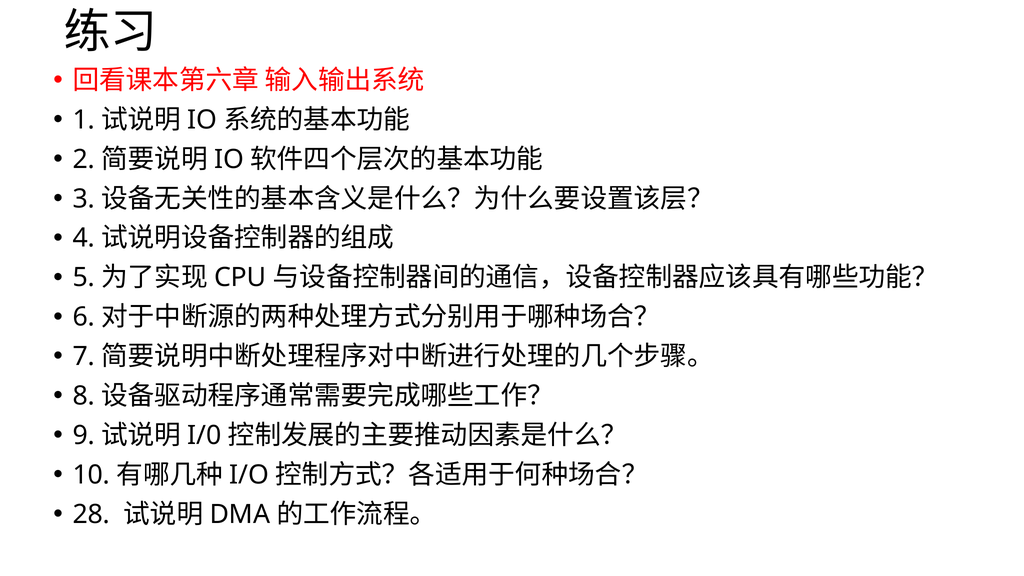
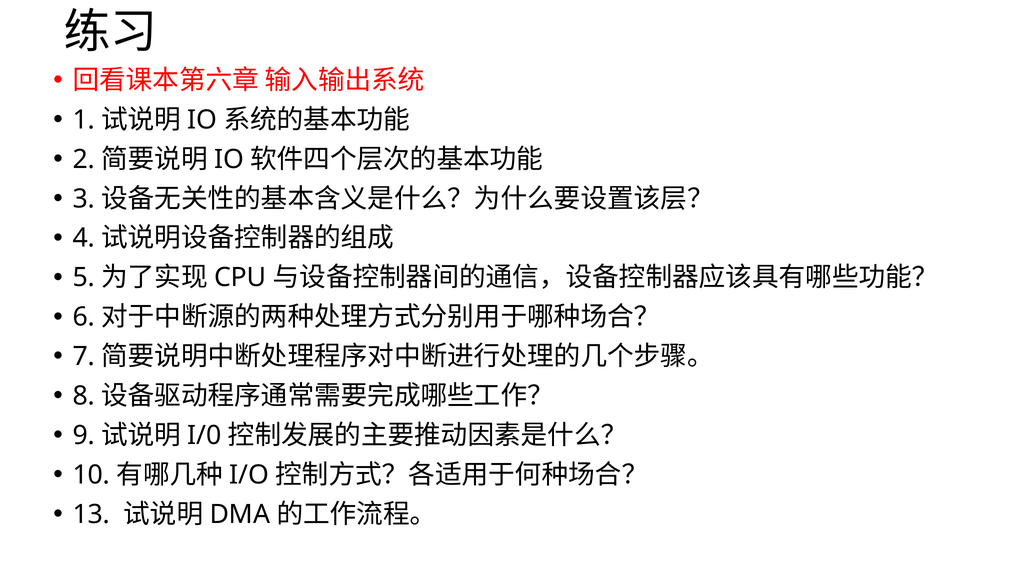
28: 28 -> 13 (91, 514)
